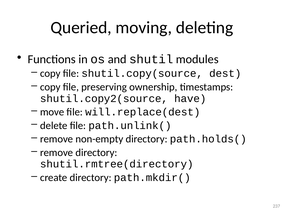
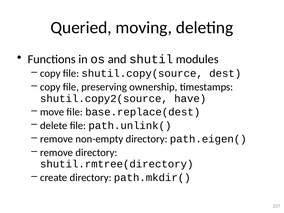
will.replace(dest: will.replace(dest -> base.replace(dest (143, 112)
path.holds(: path.holds( -> path.eigen( (208, 139)
